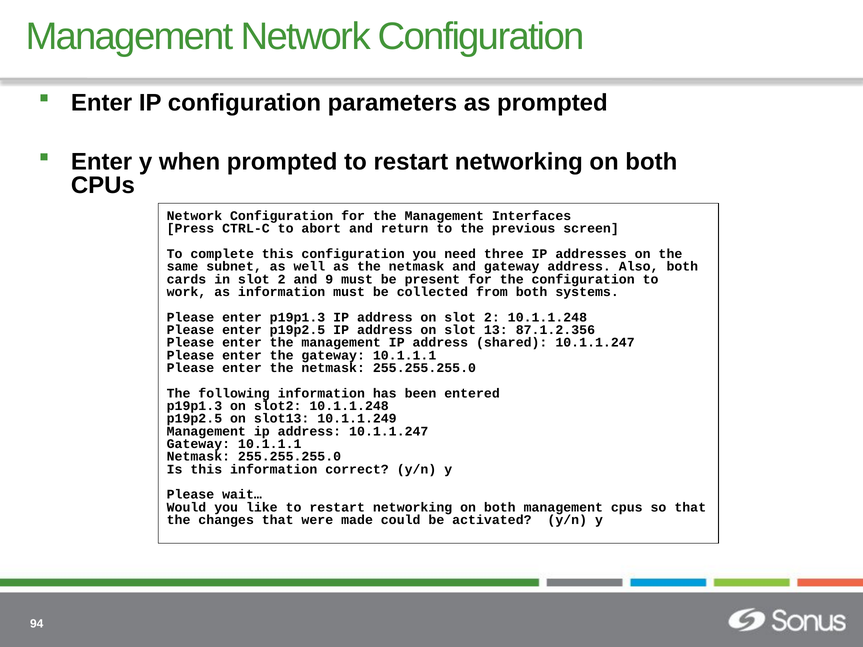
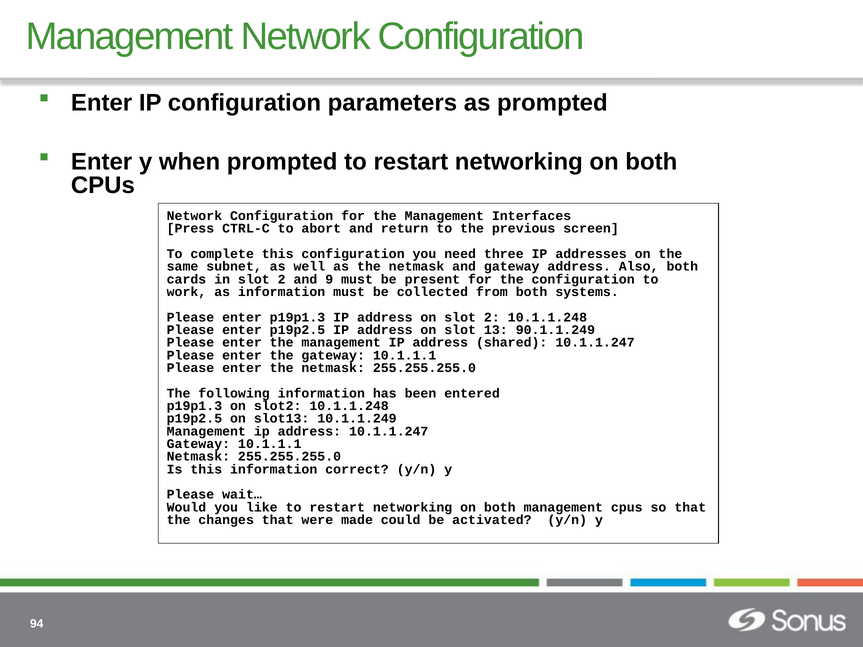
87.1.2.356: 87.1.2.356 -> 90.1.1.249 (555, 330)
